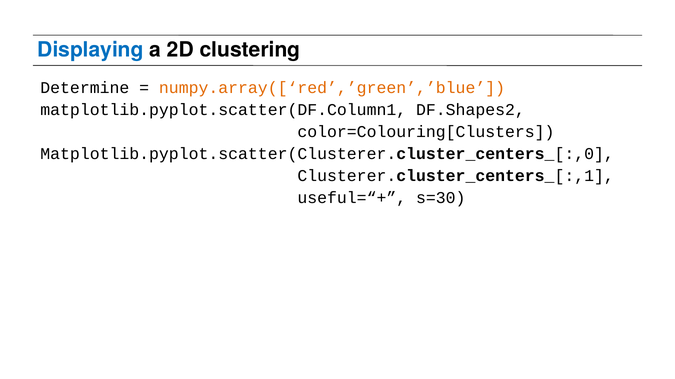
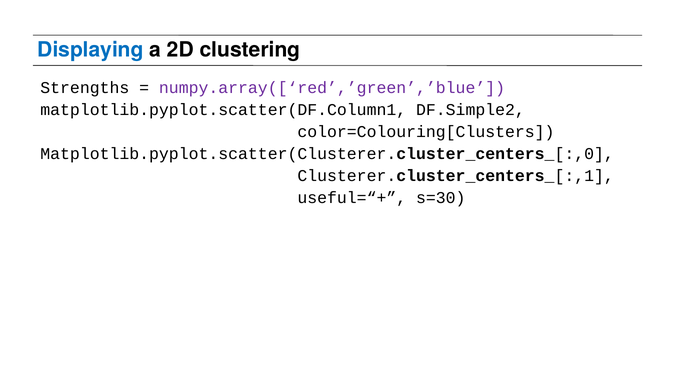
Determine: Determine -> Strengths (85, 88)
numpy.array([‘red’,’green’,’blue colour: orange -> purple (332, 88)
DF.Shapes2: DF.Shapes2 -> DF.Simple2 (470, 110)
